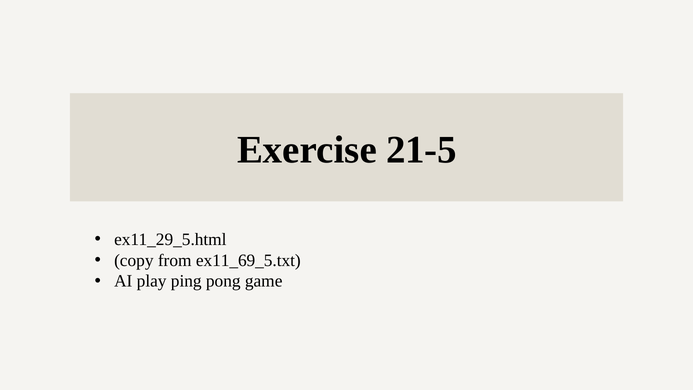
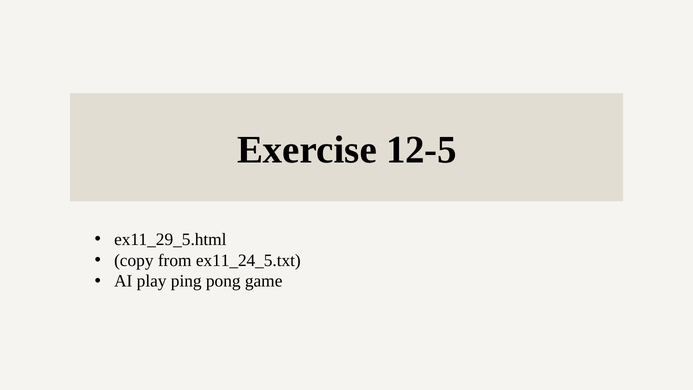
21-5: 21-5 -> 12-5 (421, 150)
ex11_69_5.txt: ex11_69_5.txt -> ex11_24_5.txt (248, 260)
